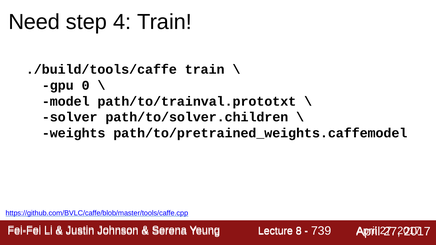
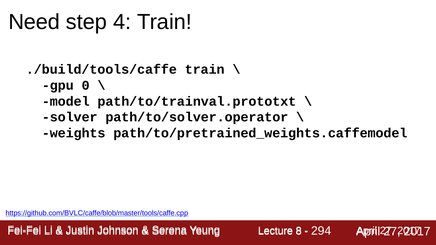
path/to/solver.children: path/to/solver.children -> path/to/solver.operator (197, 117)
739: 739 -> 294 (321, 231)
